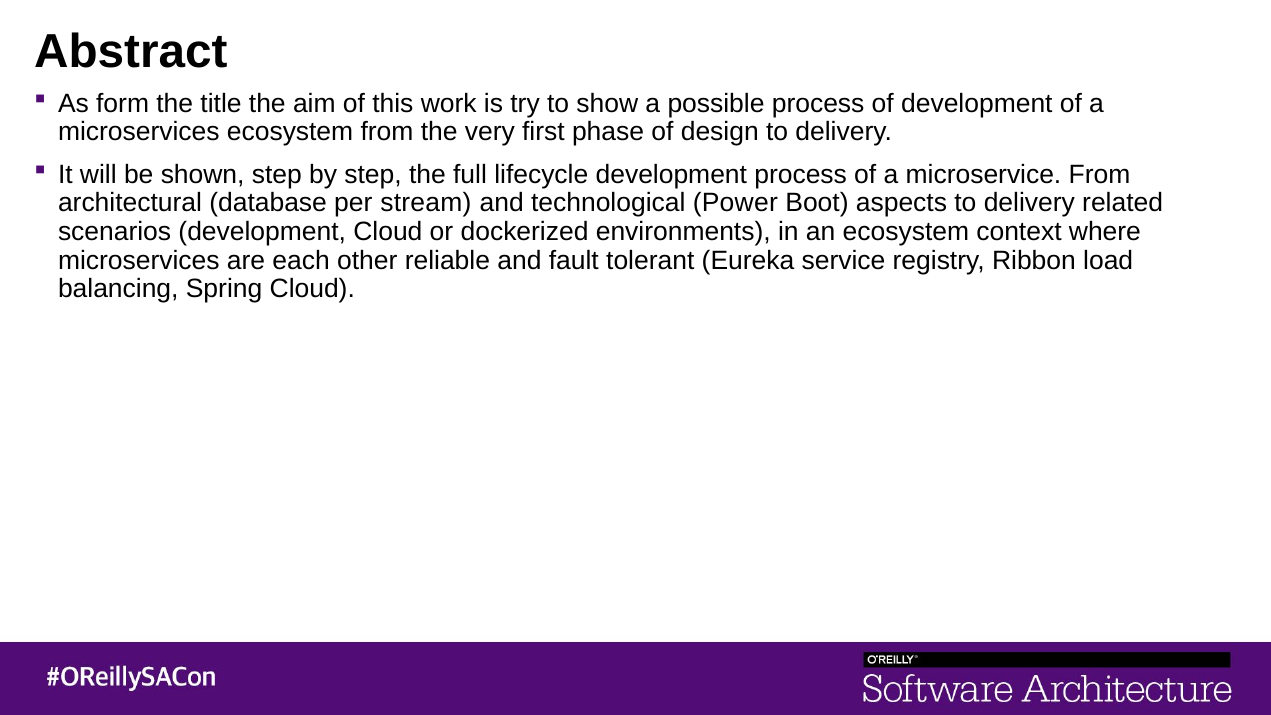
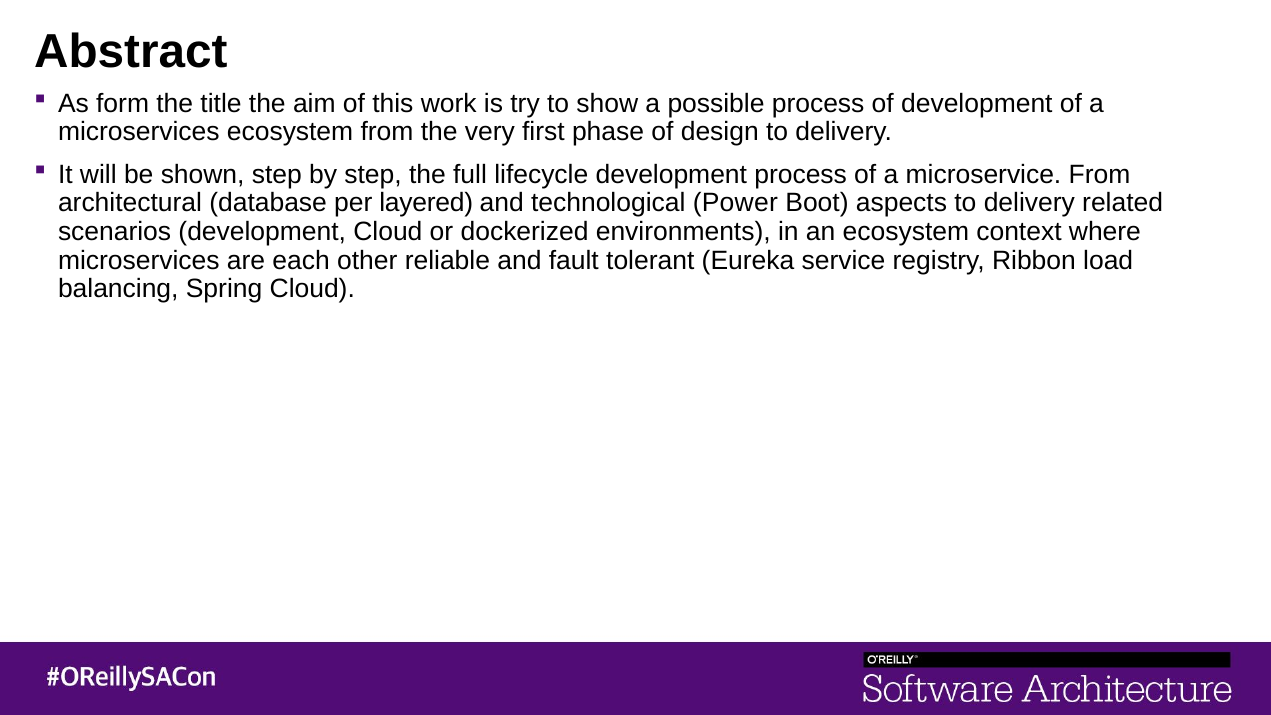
stream: stream -> layered (426, 203)
